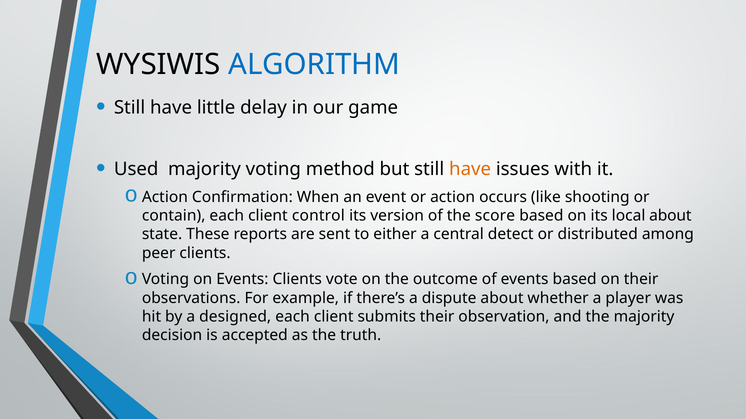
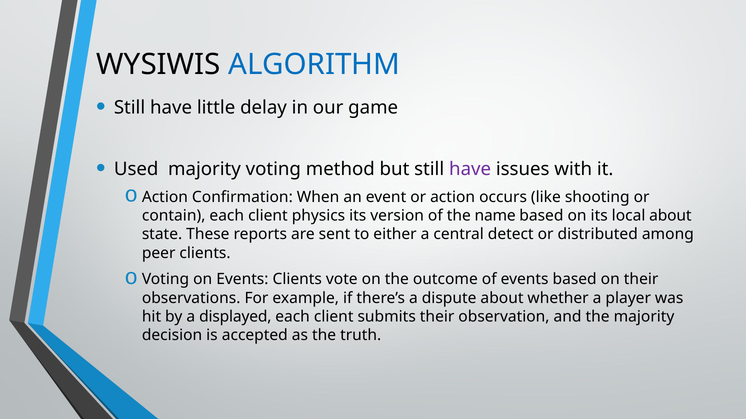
have colour: orange -> purple (470, 169)
control: control -> physics (318, 216)
score: score -> name (495, 216)
designed: designed -> displayed (235, 317)
